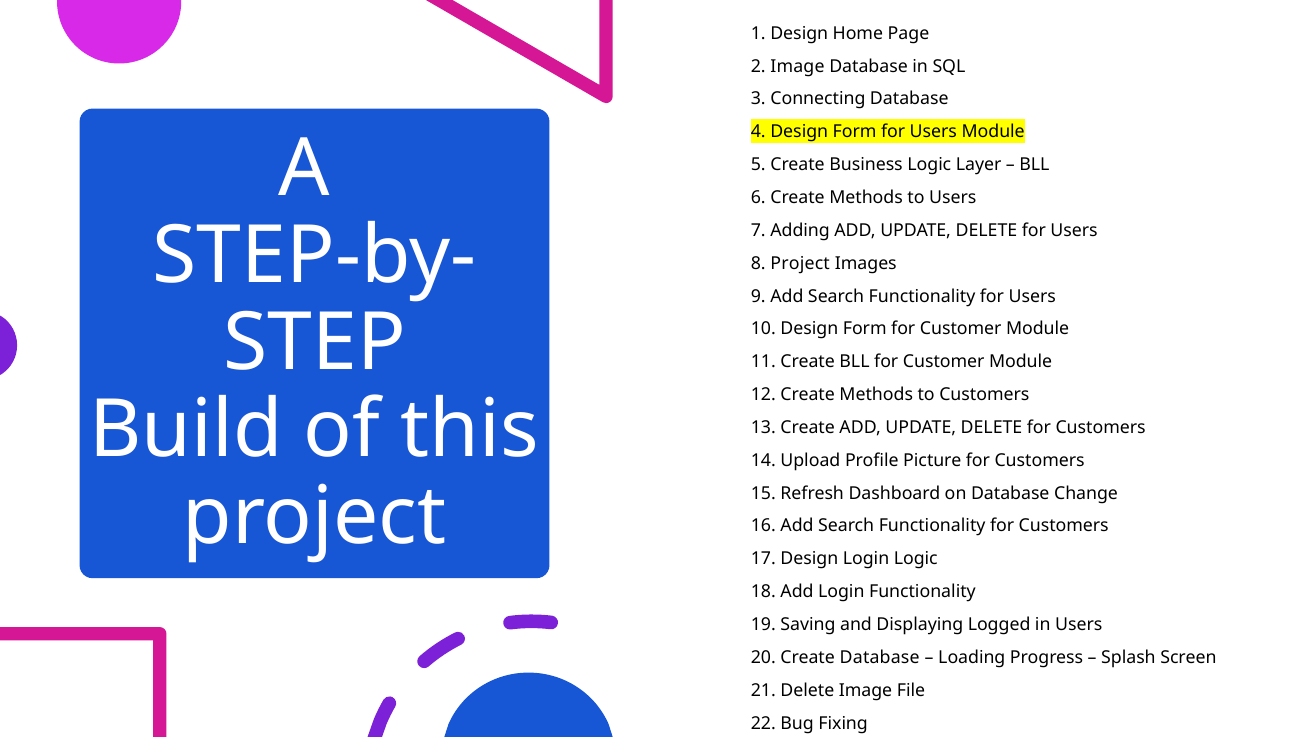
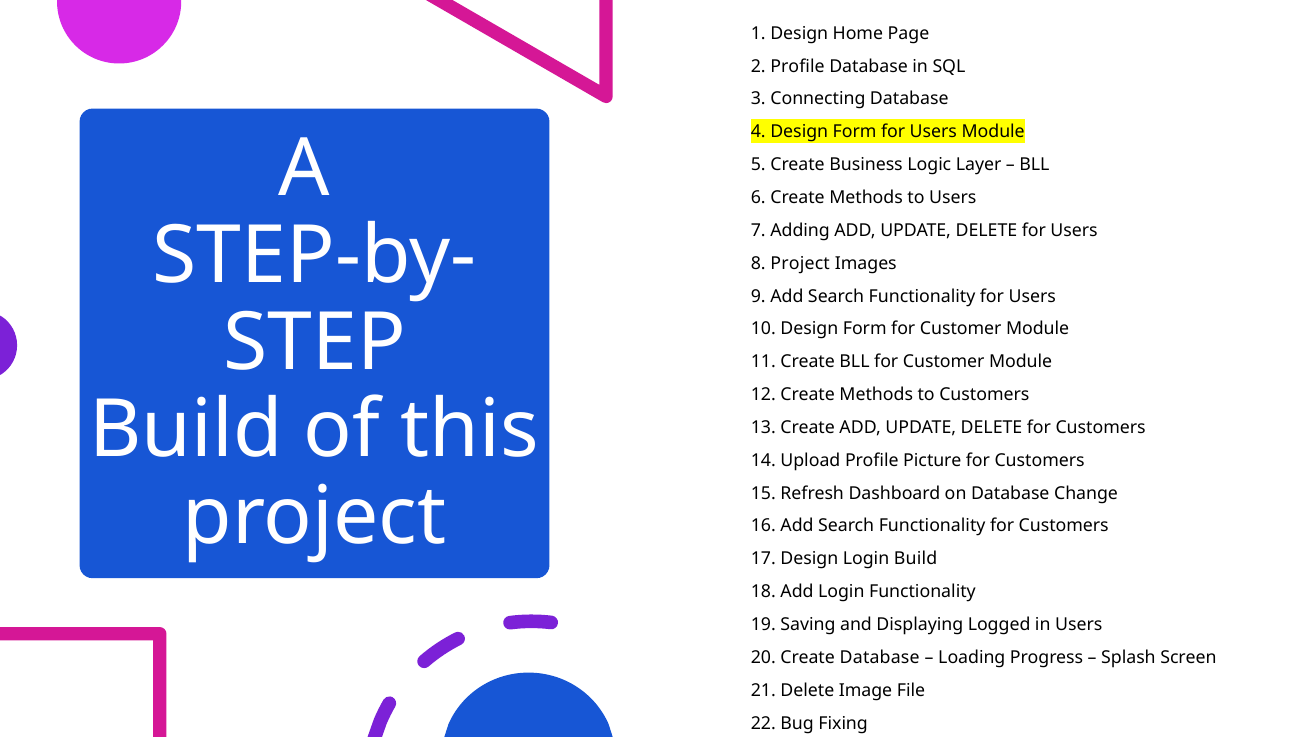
2 Image: Image -> Profile (797, 66)
Login Logic: Logic -> Build (916, 559)
